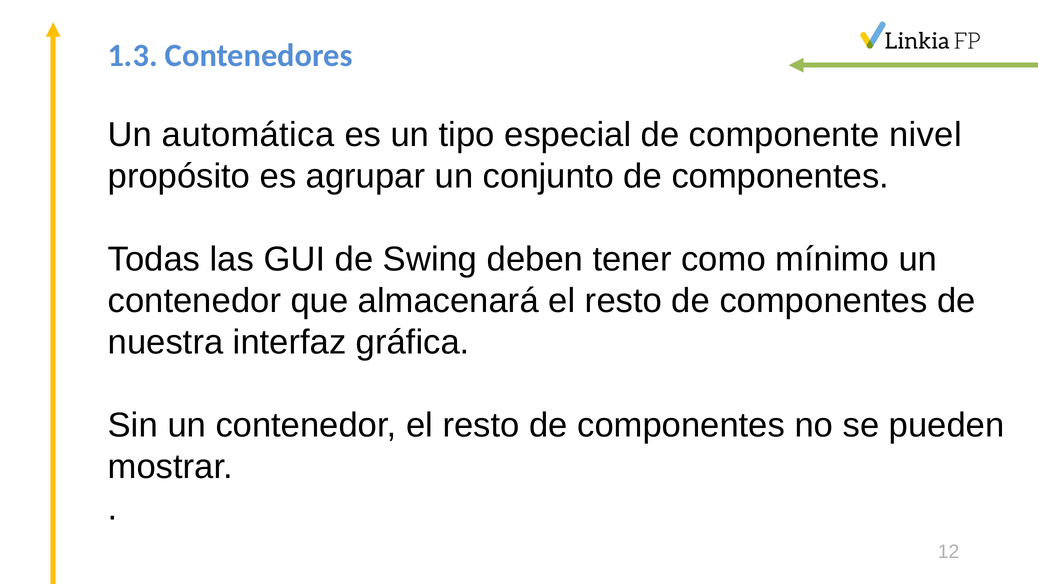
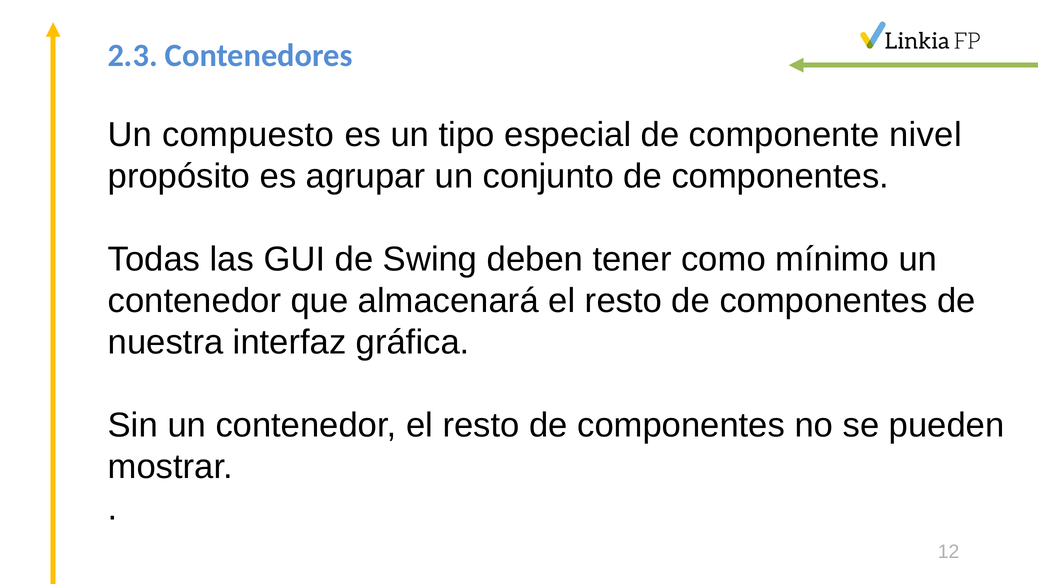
1.3: 1.3 -> 2.3 (133, 56)
automática: automática -> compuesto (248, 135)
